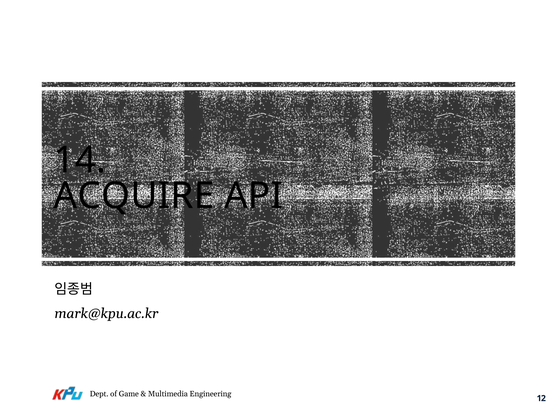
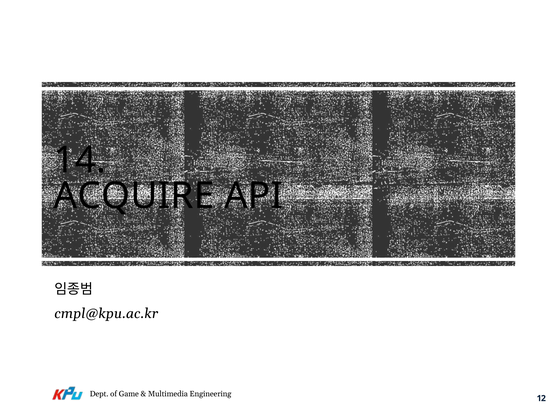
mark@kpu.ac.kr: mark@kpu.ac.kr -> cmpl@kpu.ac.kr (106, 313)
